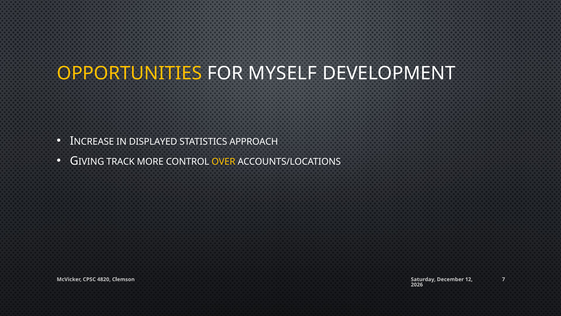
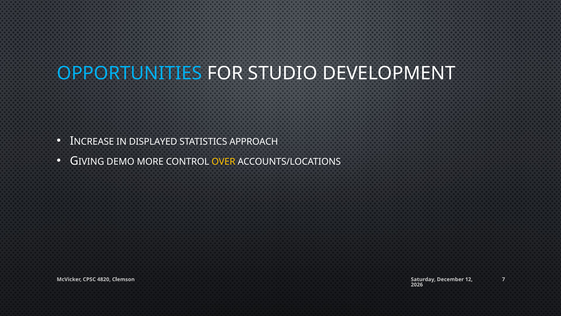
OPPORTUNITIES colour: yellow -> light blue (129, 73)
MYSELF: MYSELF -> STUDIO (283, 73)
TRACK: TRACK -> DEMO (120, 161)
